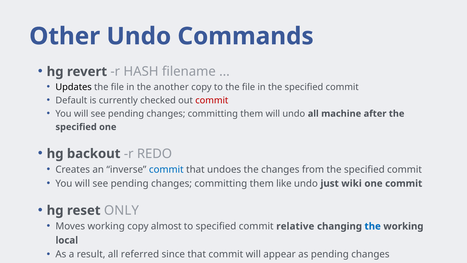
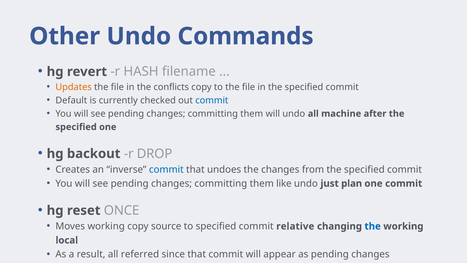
Updates colour: black -> orange (74, 87)
another: another -> conflicts (171, 87)
commit colour: red -> blue (212, 100)
REDO: REDO -> DROP (155, 153)
wiki: wiki -> plan (352, 183)
ONLY: ONLY -> ONCE (122, 210)
almost: almost -> source (166, 226)
